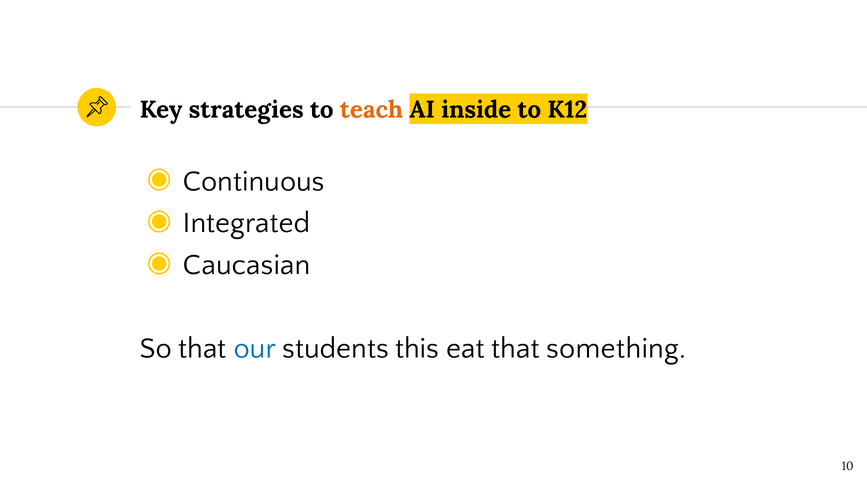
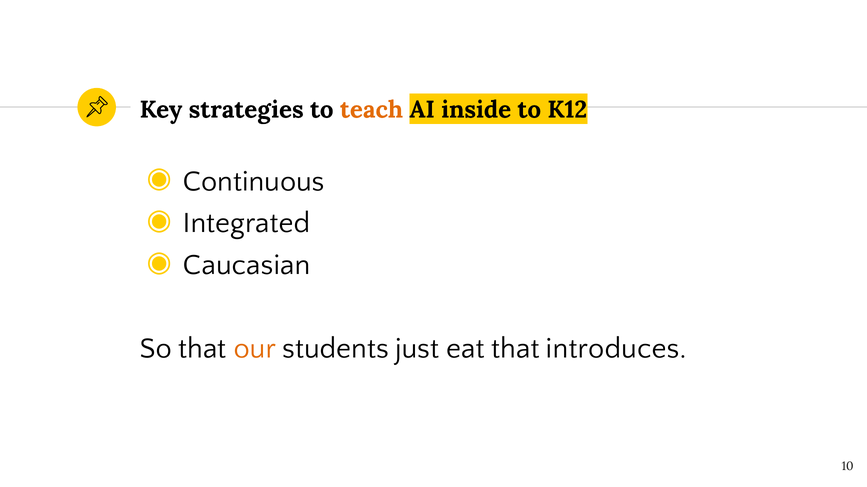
our colour: blue -> orange (255, 349)
this: this -> just (417, 349)
something: something -> introduces (616, 349)
